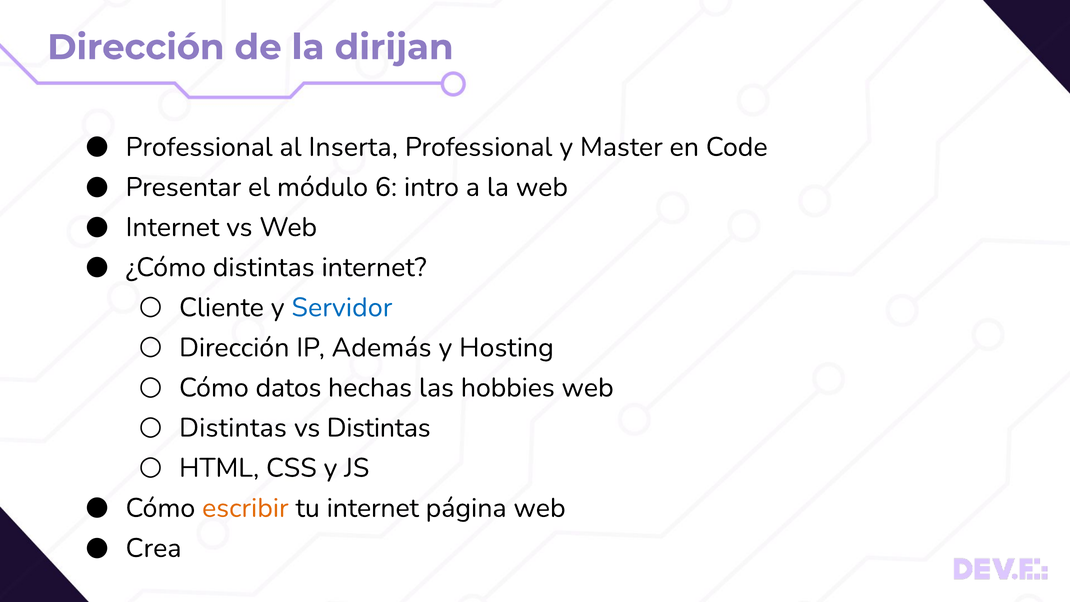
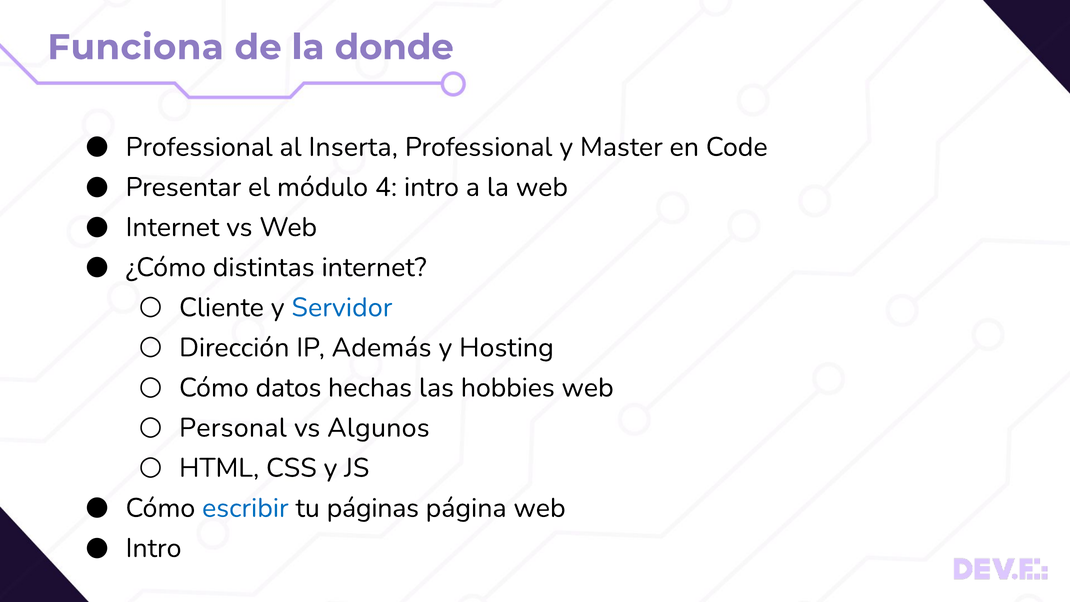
Dirección: Dirección -> Funciona (136, 47)
dirijan: dirijan -> donde (394, 47)
6: 6 -> 4 (386, 187)
Distintas: Distintas -> Personal (233, 428)
vs Distintas: Distintas -> Algunos (378, 428)
escribir colour: orange -> blue (245, 508)
tu internet: internet -> páginas (373, 508)
Crea: Crea -> Intro (154, 548)
